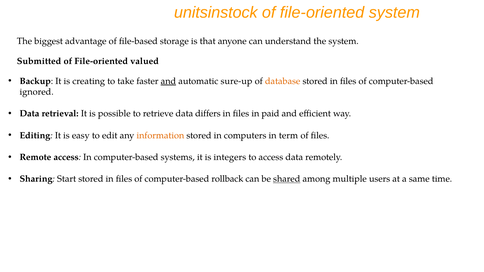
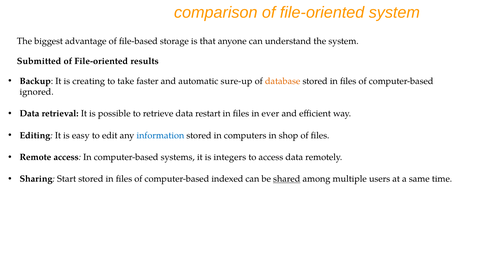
unitsinstock: unitsinstock -> comparison (216, 13)
valued: valued -> results (145, 61)
and underline: present -> none (168, 81)
differs: differs -> restart (208, 114)
paid: paid -> ever (270, 114)
information colour: orange -> blue (160, 136)
term: term -> shop (289, 136)
rollback: rollback -> indexed (227, 179)
